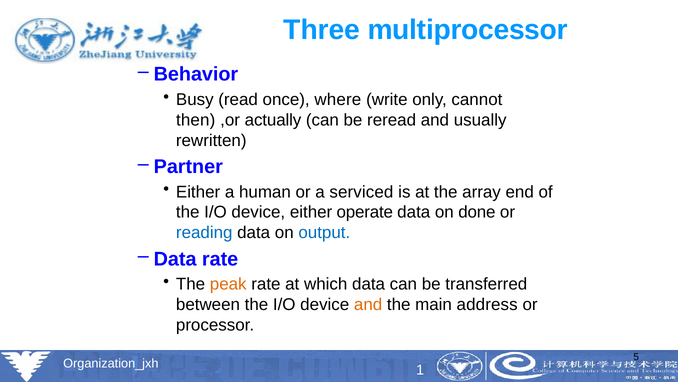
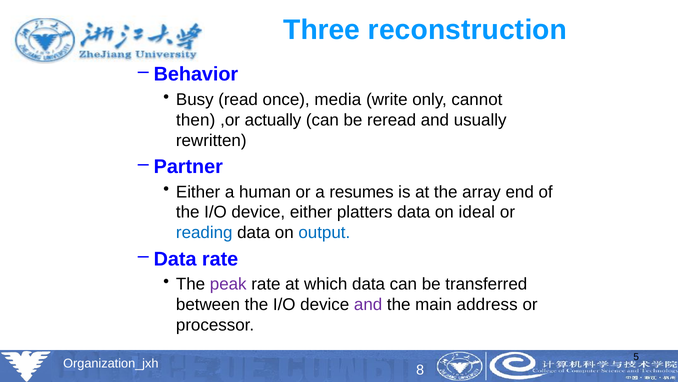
multiprocessor: multiprocessor -> reconstruction (467, 30)
where: where -> media (338, 100)
serviced: serviced -> resumes (362, 192)
operate: operate -> platters (365, 212)
done: done -> ideal (477, 212)
peak colour: orange -> purple (228, 284)
and colour: orange -> purple (368, 304)
1: 1 -> 8 (420, 370)
